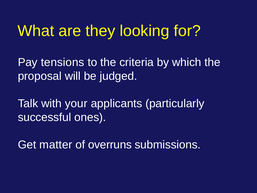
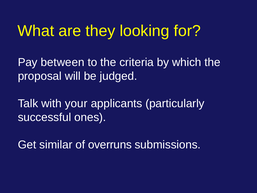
tensions: tensions -> between (63, 62)
matter: matter -> similar (56, 145)
